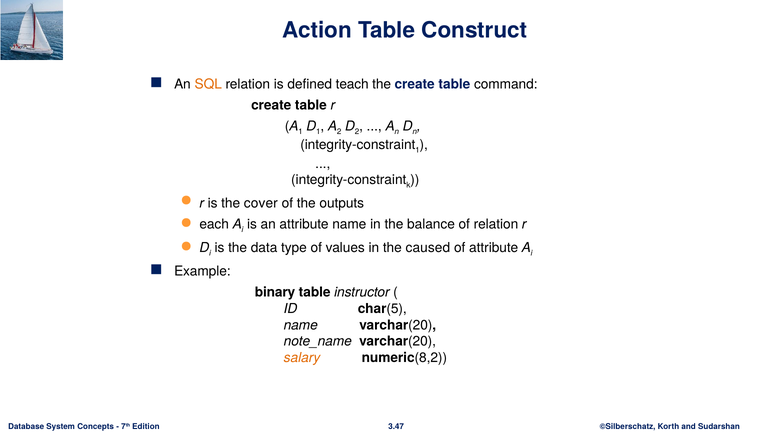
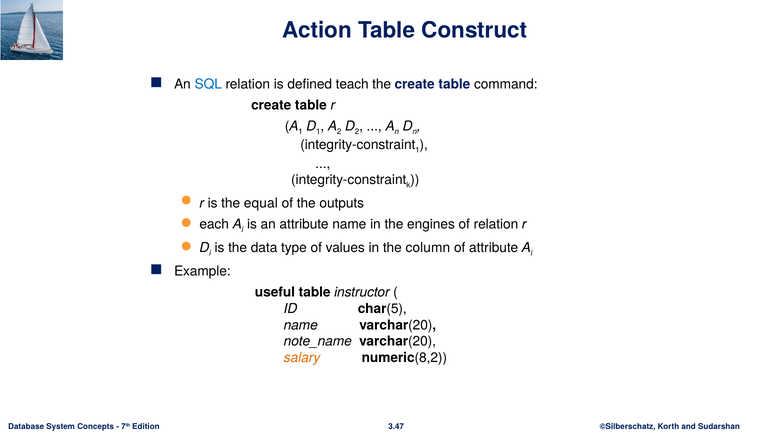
SQL colour: orange -> blue (208, 84)
cover: cover -> equal (261, 203)
balance: balance -> engines (431, 225)
caused: caused -> column (428, 248)
binary: binary -> useful (275, 292)
